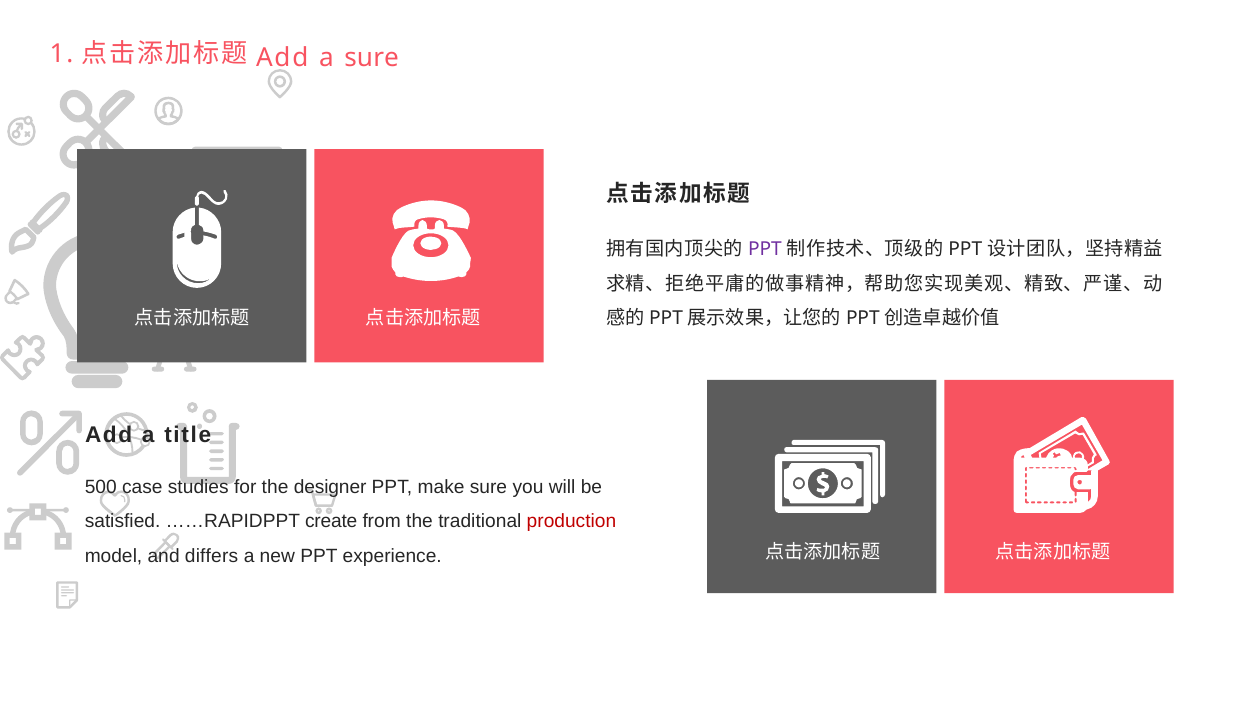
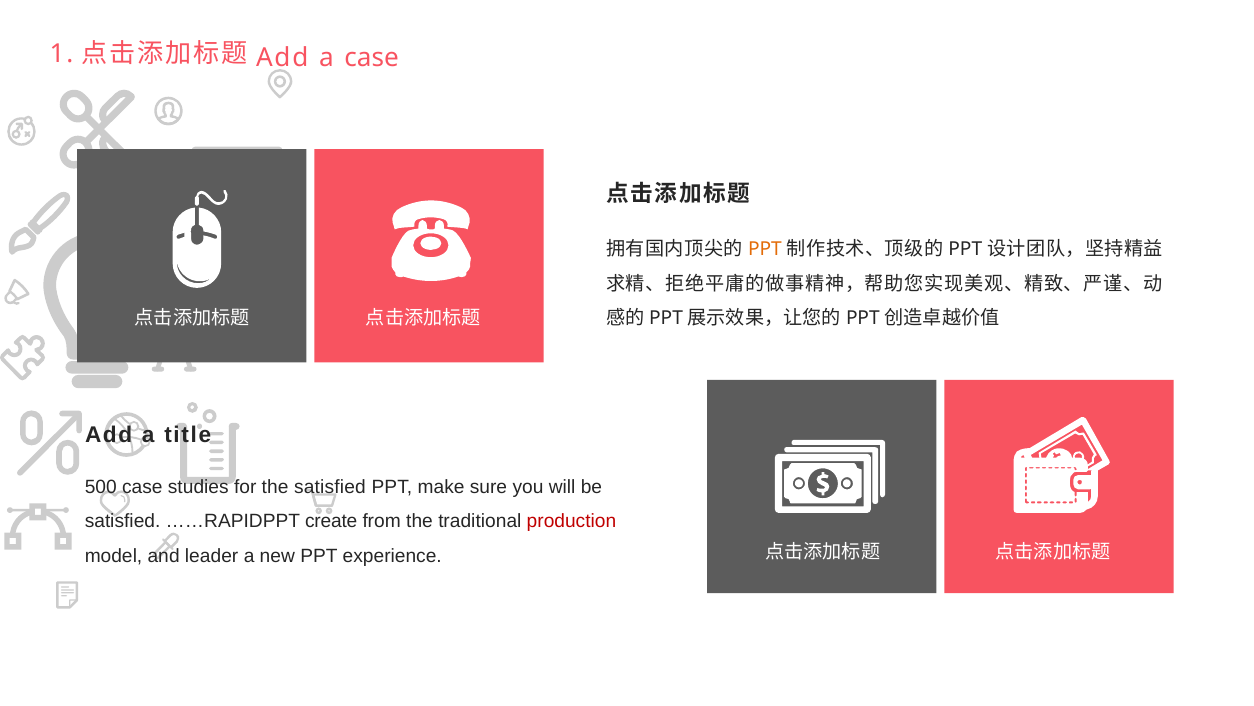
a sure: sure -> case (372, 58)
PPT colour: purple -> orange (765, 249)
the designer: designer -> satisfied (330, 487)
differs: differs -> leader (212, 556)
